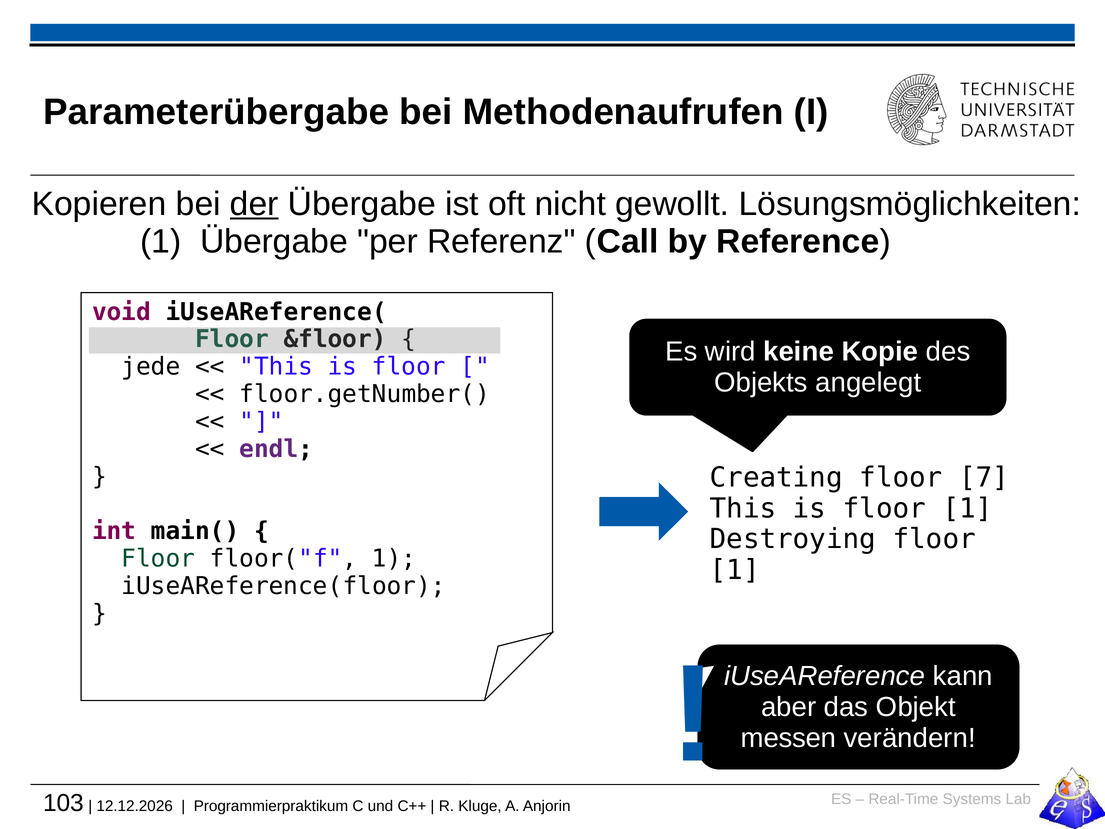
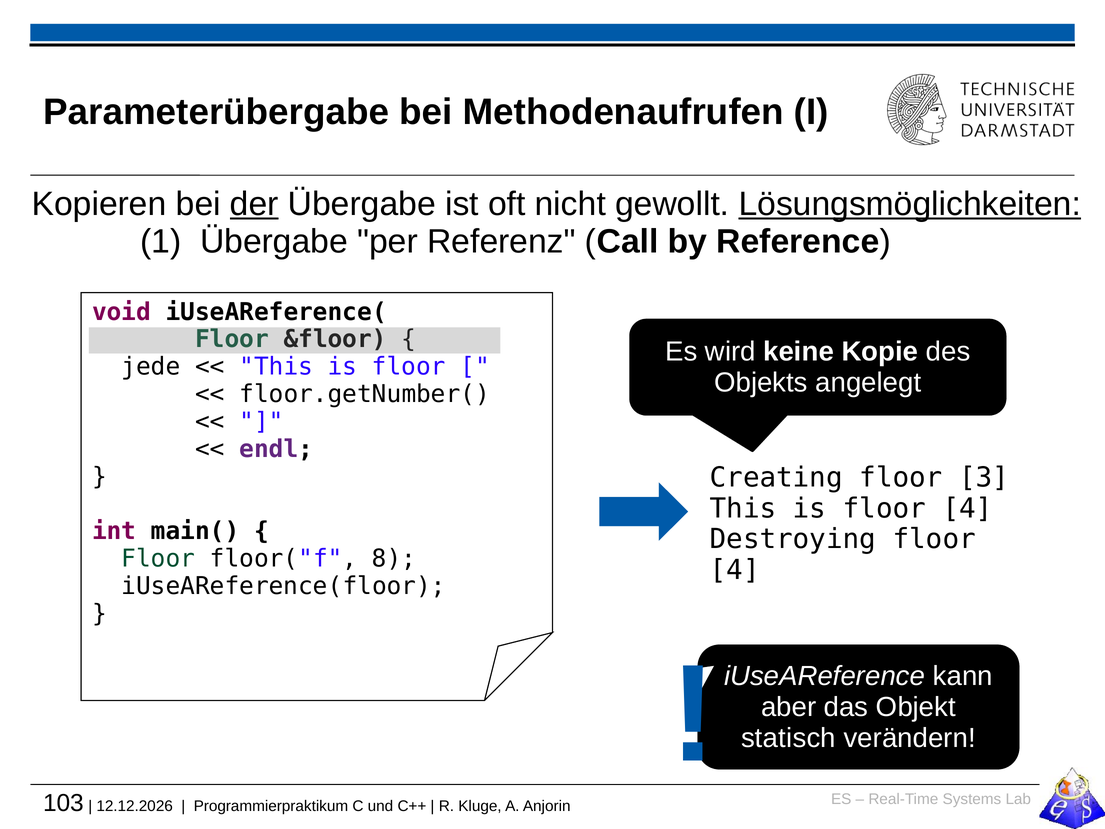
Lösungsmöglichkeiten underline: none -> present (910, 204)
7: 7 -> 3 (984, 477)
is floor 1: 1 -> 4 (967, 508)
floor("f 1: 1 -> 8 (394, 558)
1: 1 -> 4 (735, 570)
messen: messen -> statisch (788, 738)
